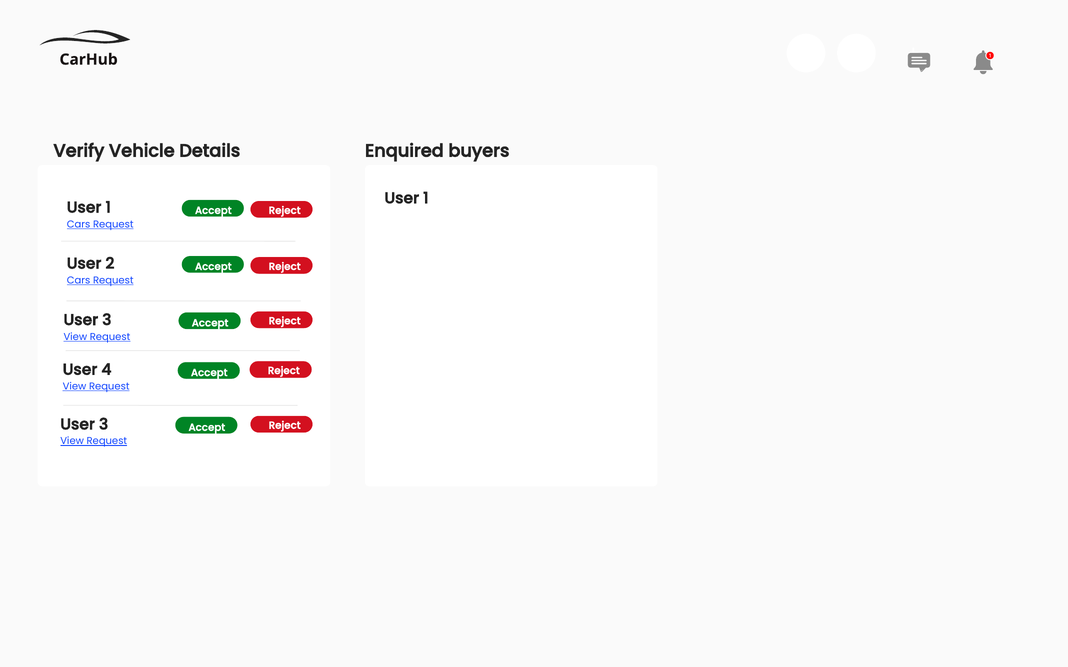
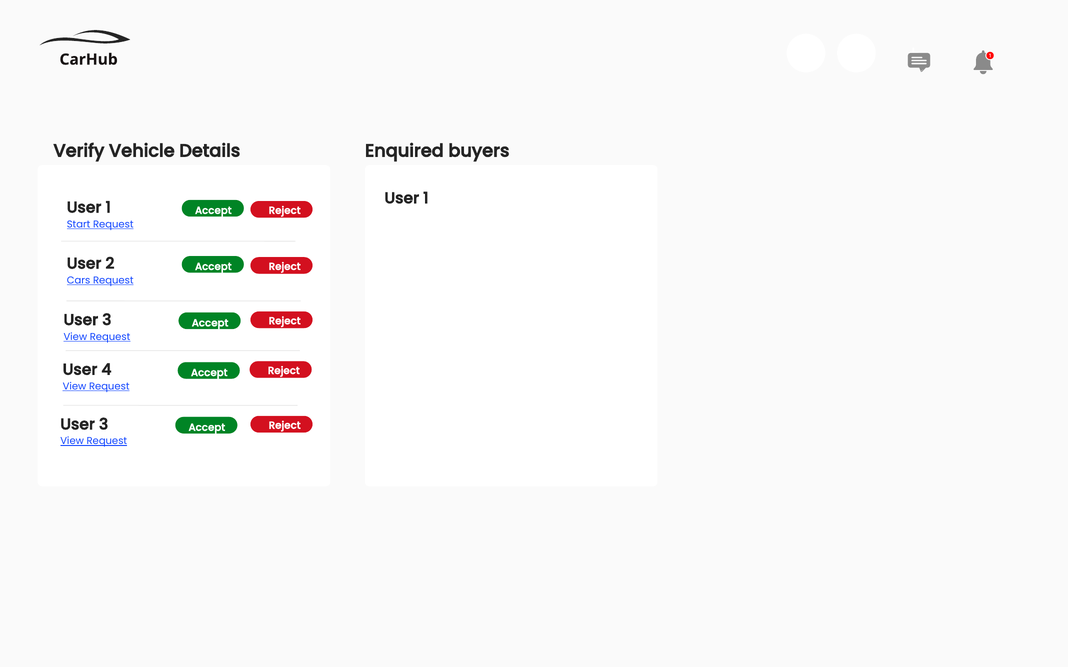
Cars: Cars -> Start (79, 224)
